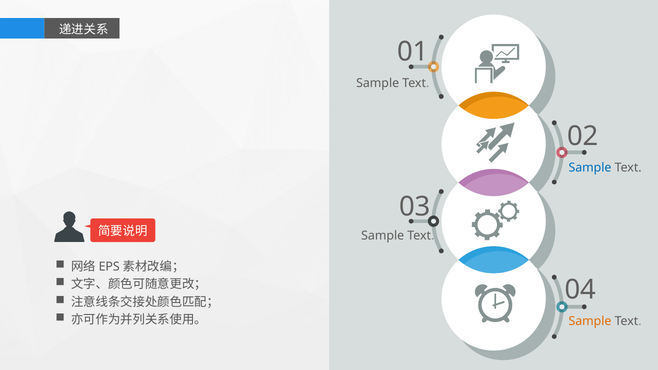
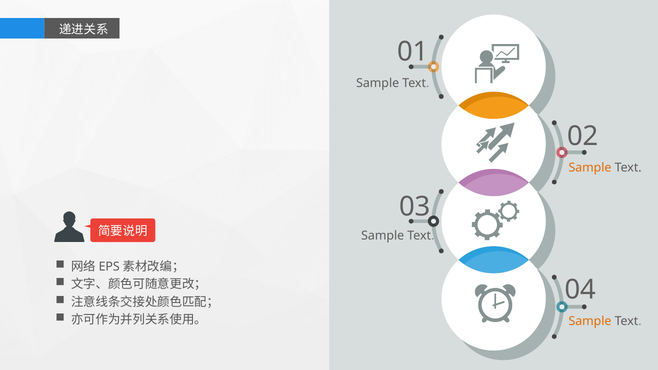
Sample colour: blue -> orange (590, 168)
